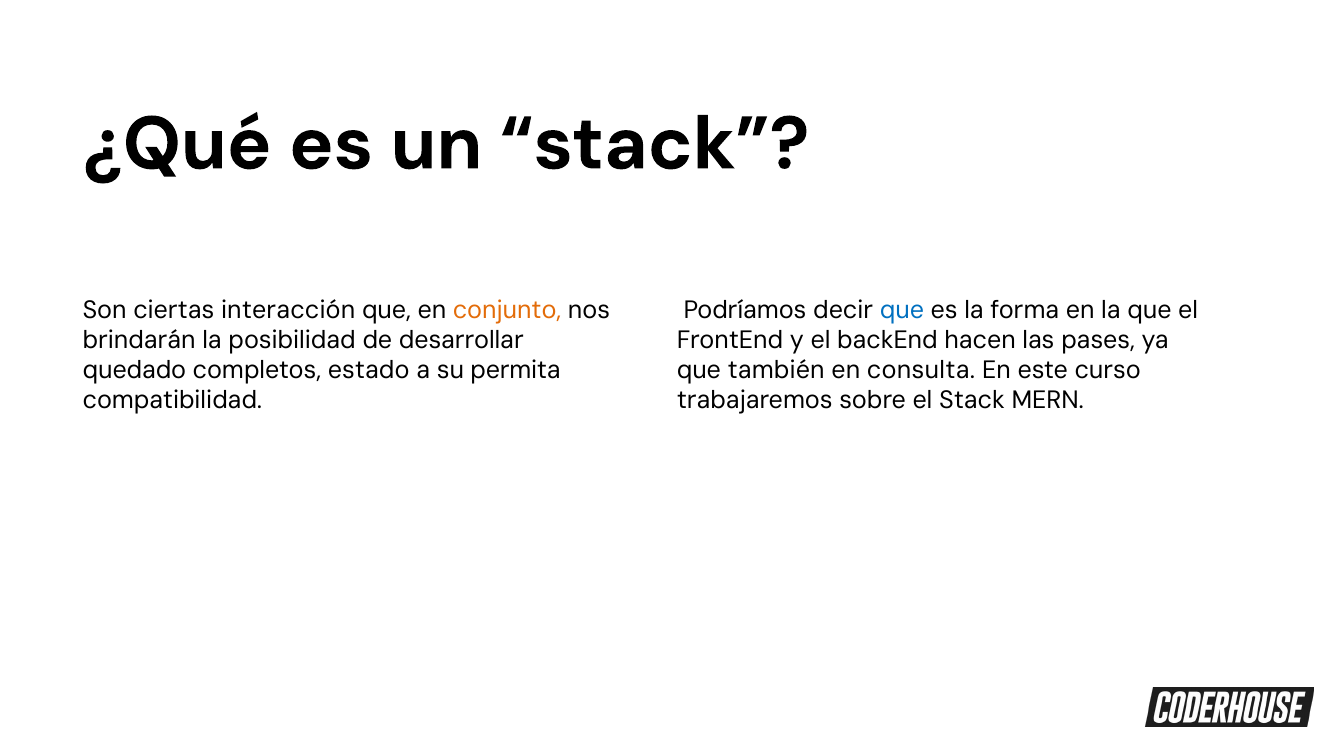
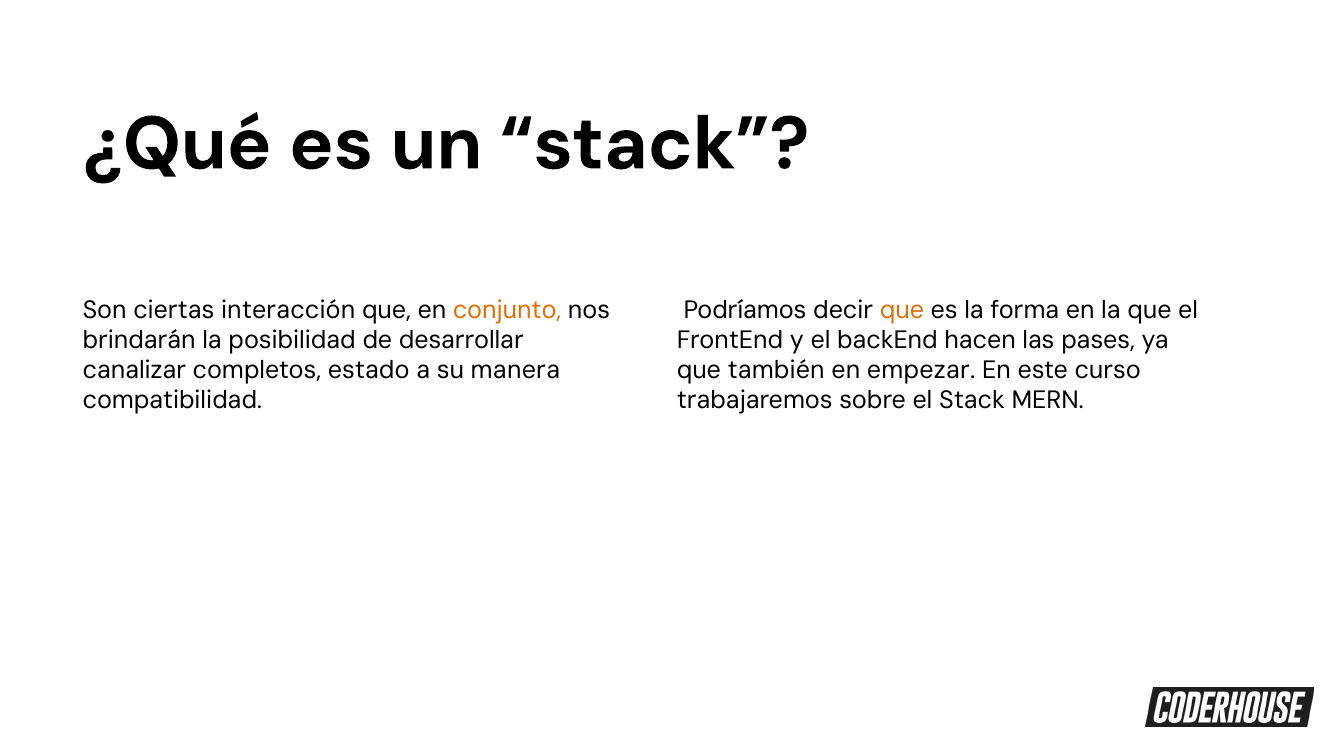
que colour: blue -> orange (902, 310)
quedado: quedado -> canalizar (134, 370)
permita: permita -> manera (515, 370)
consulta: consulta -> empezar (921, 370)
